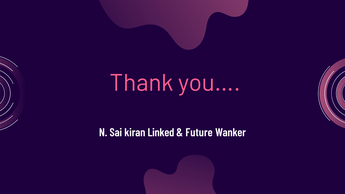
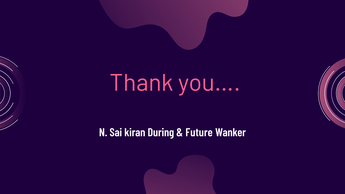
Linked: Linked -> During (161, 133)
